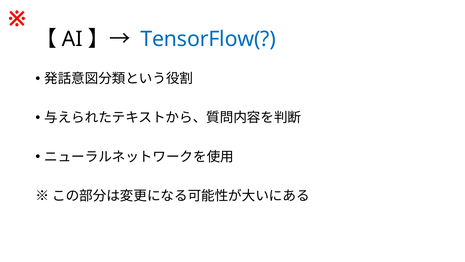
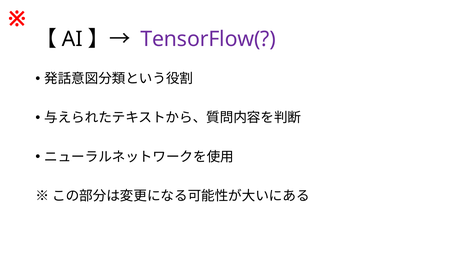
TensorFlow( colour: blue -> purple (208, 39)
